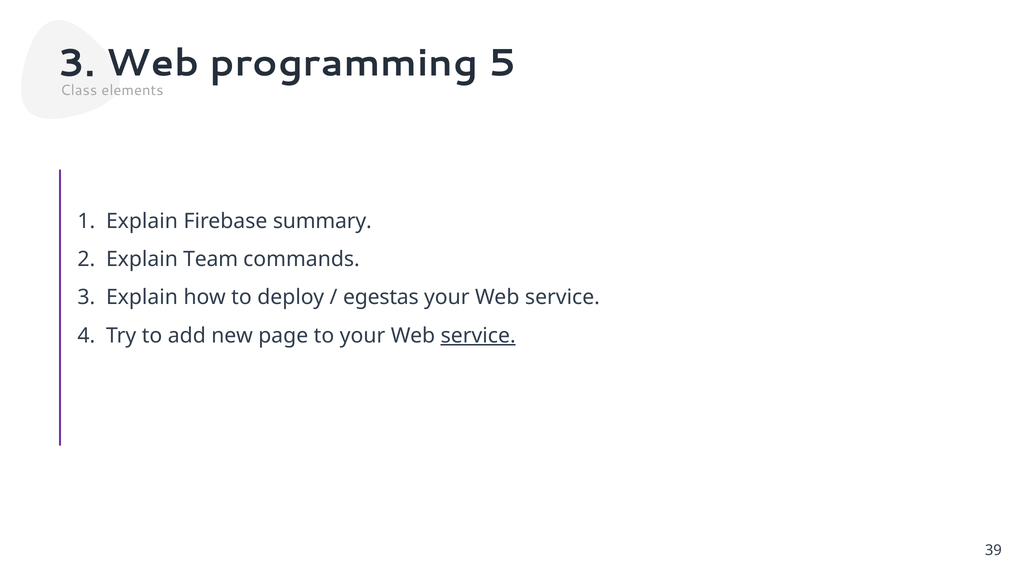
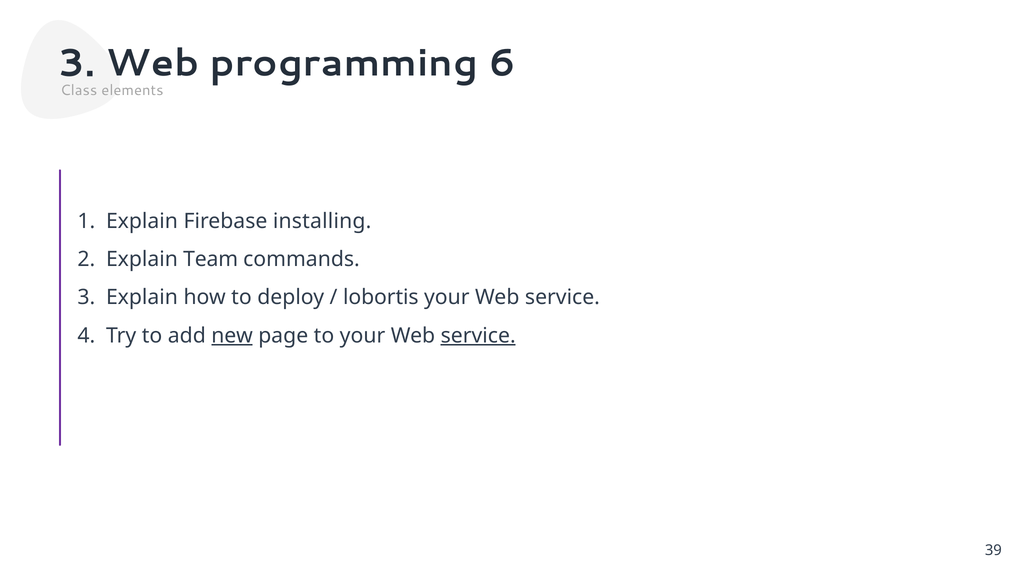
5: 5 -> 6 (502, 63)
summary: summary -> installing (322, 221)
egestas: egestas -> lobortis (381, 297)
new underline: none -> present (232, 336)
